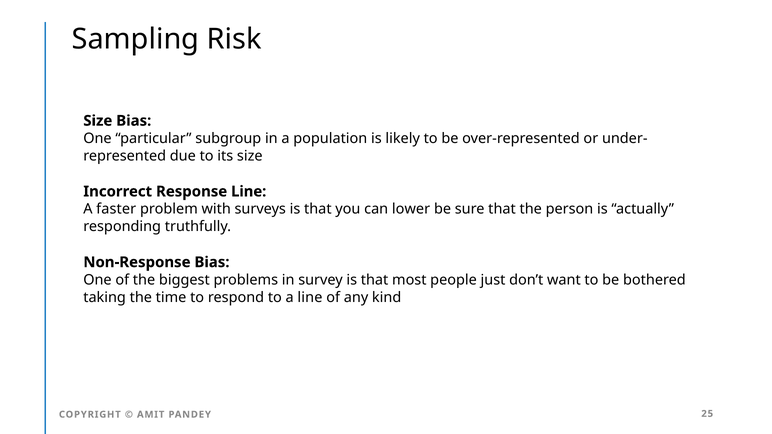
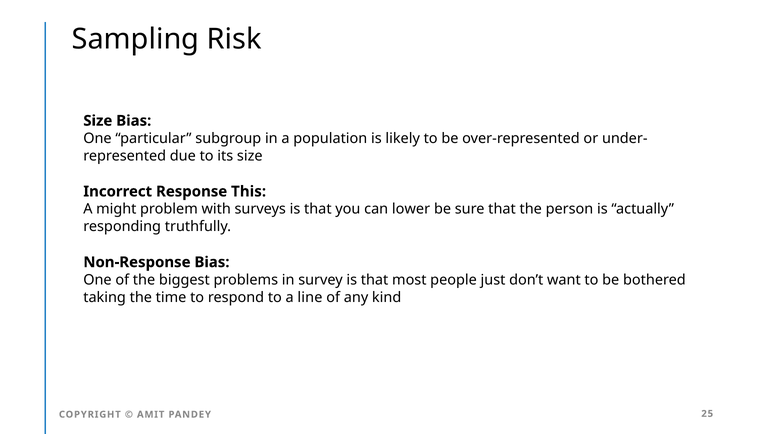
Response Line: Line -> This (249, 192)
faster: faster -> might (116, 209)
